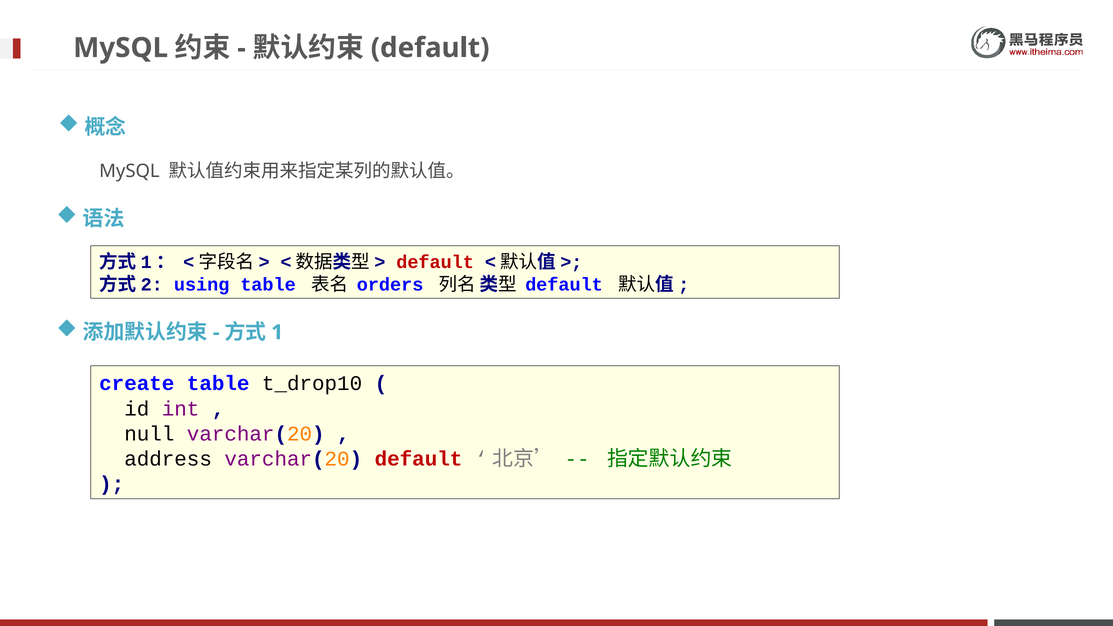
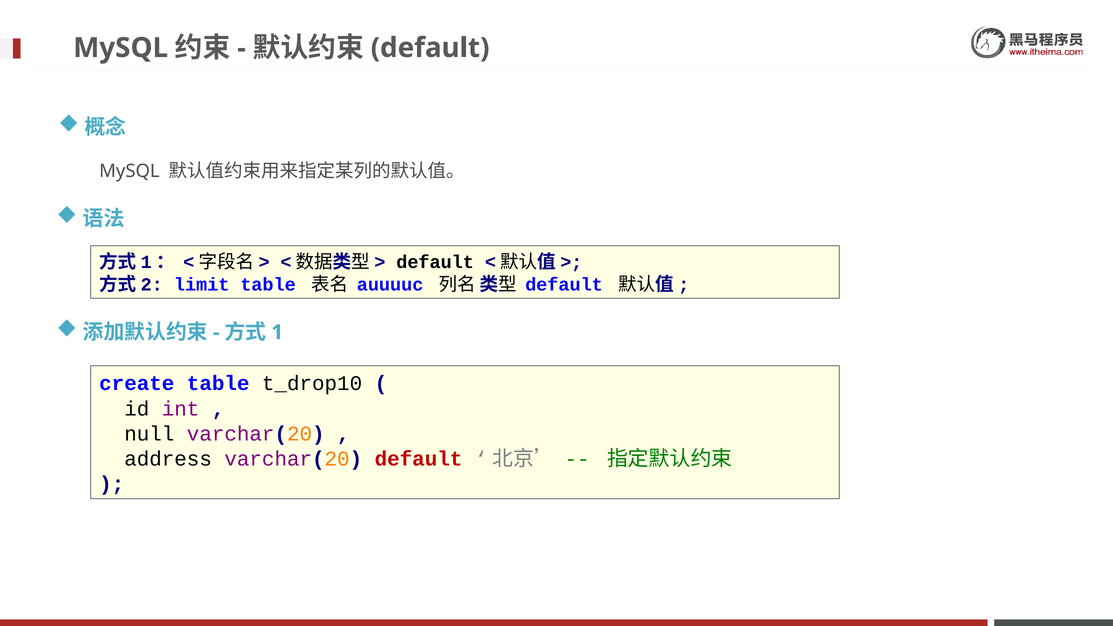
default colour: red -> black (435, 262)
using: using -> limit (202, 284)
orders: orders -> auuuuc (390, 284)
